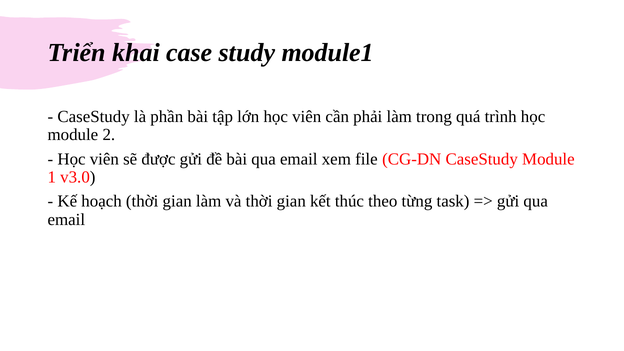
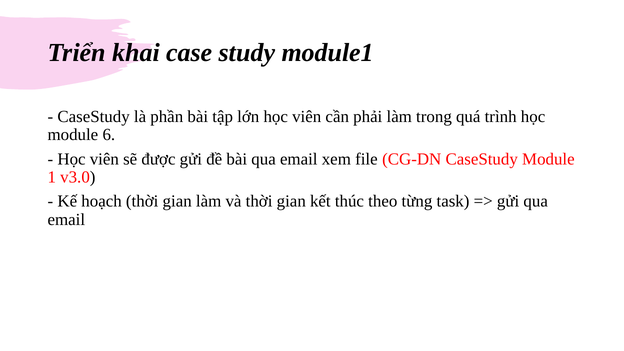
2: 2 -> 6 (109, 135)
